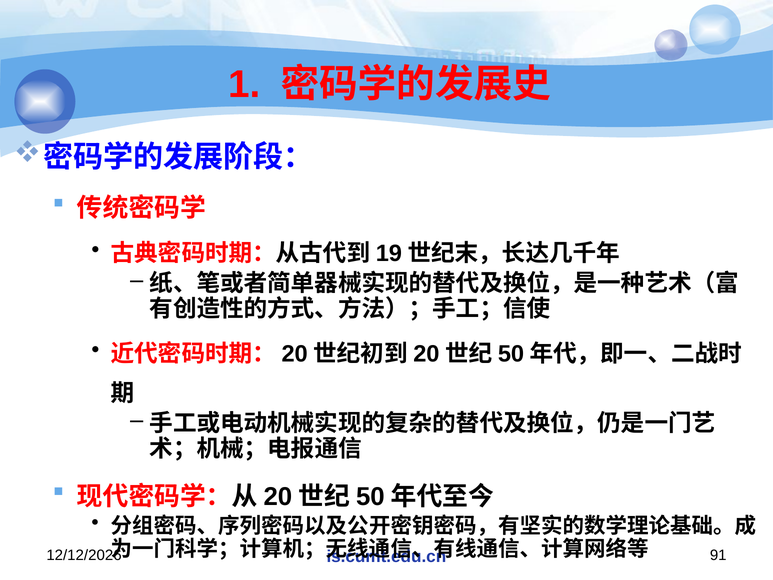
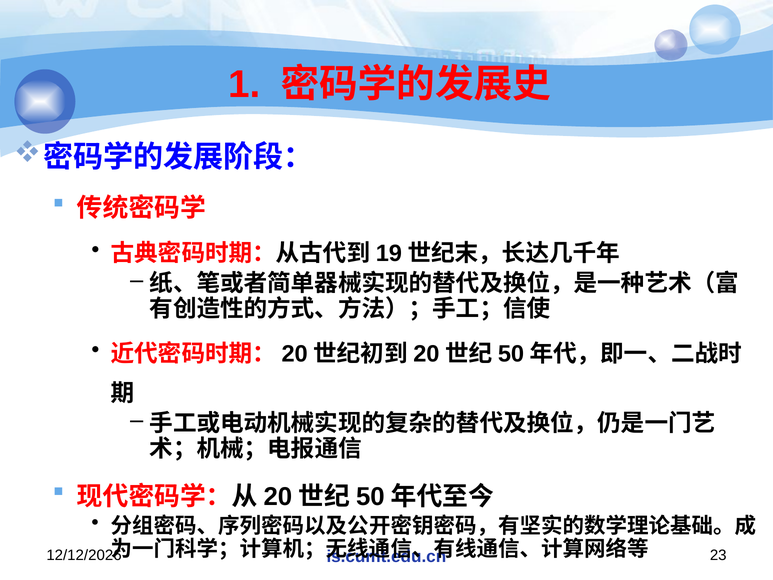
91: 91 -> 23 (718, 555)
